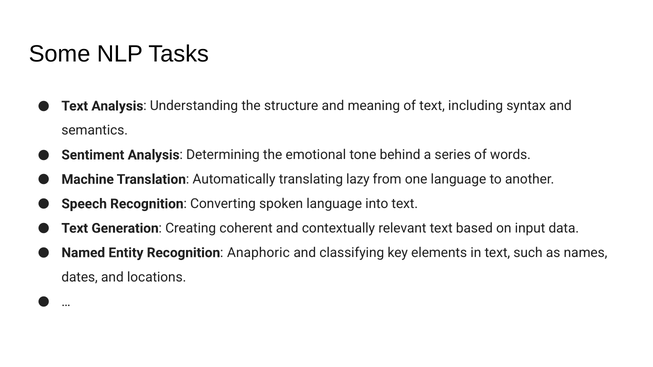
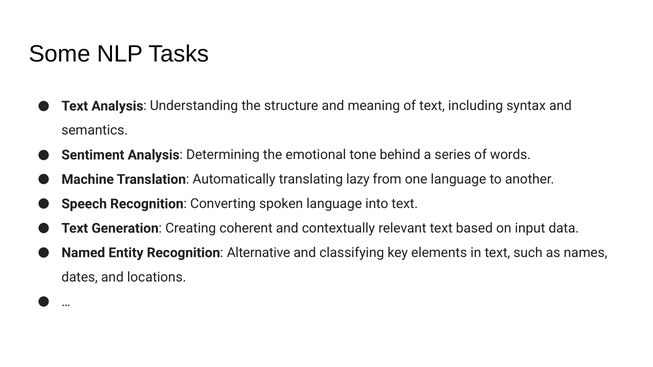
Anaphoric: Anaphoric -> Alternative (259, 253)
